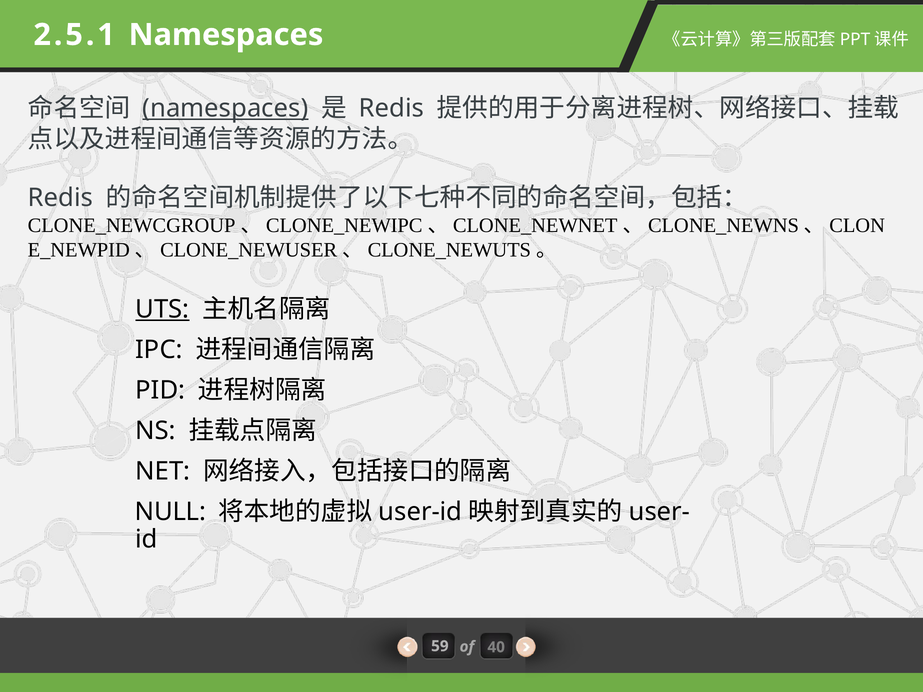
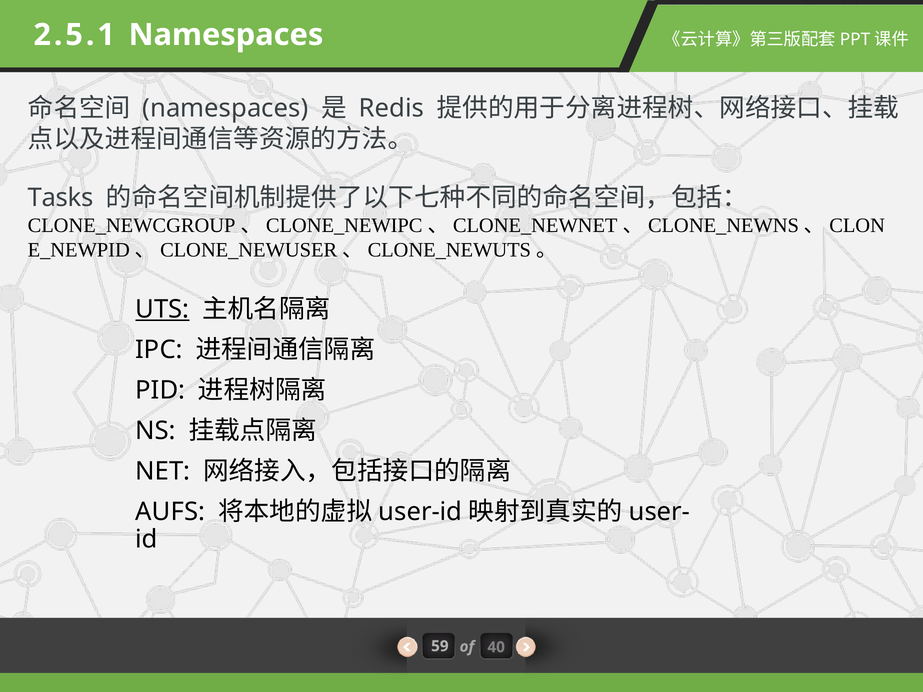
namespaces underline: present -> none (225, 108)
Redis: Redis -> Tasks (61, 198)
NULL: NULL -> AUFS (170, 512)
